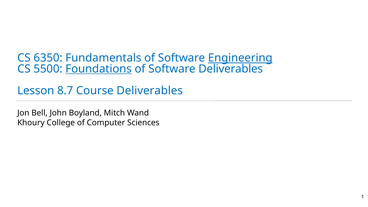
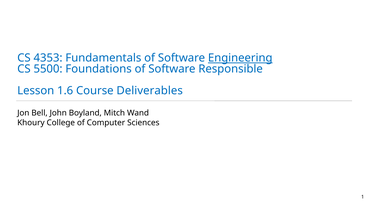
6350: 6350 -> 4353 (48, 58)
Foundations underline: present -> none (99, 69)
Software Deliverables: Deliverables -> Responsible (231, 69)
8.7: 8.7 -> 1.6 (65, 91)
